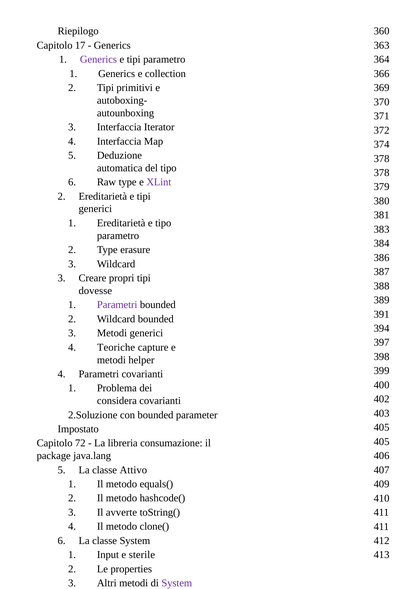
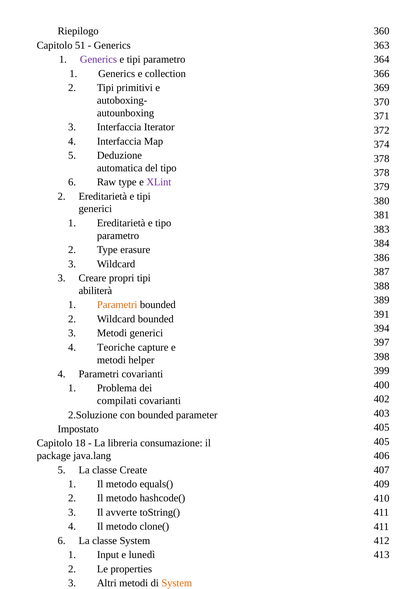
17: 17 -> 51 (80, 45)
dovesse: dovesse -> abiliterà (95, 291)
Parametri colour: purple -> orange (117, 305)
considera: considera -> compilati (117, 401)
72: 72 -> 18 (80, 443)
Attivo: Attivo -> Create (133, 470)
sterile: sterile -> lunedì (142, 555)
System colour: purple -> orange (177, 583)
